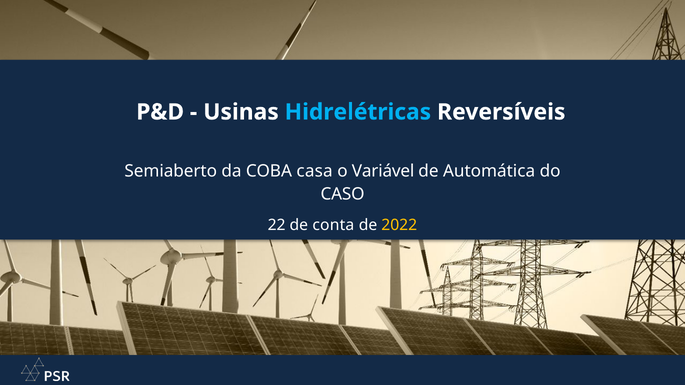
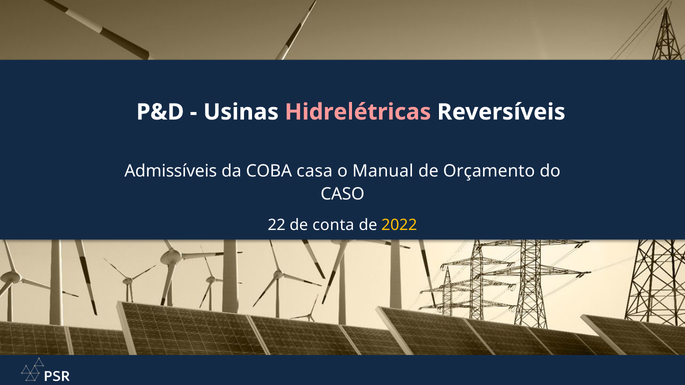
Hidrelétricas colour: light blue -> pink (358, 112)
Semiaberto: Semiaberto -> Admissíveis (171, 171)
Variável: Variável -> Manual (383, 171)
Automática: Automática -> Orçamento (489, 171)
